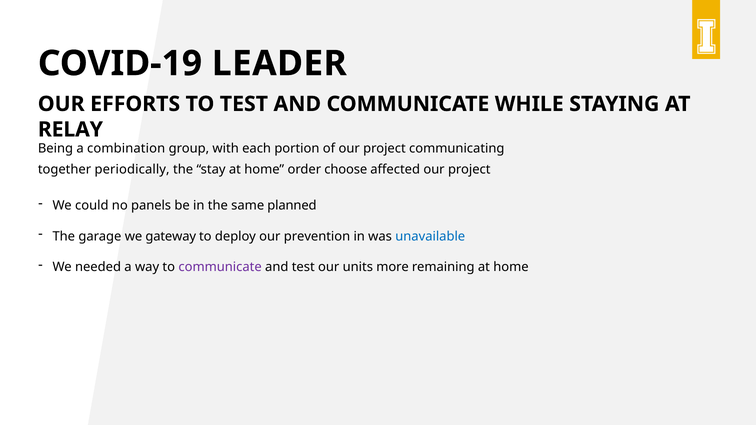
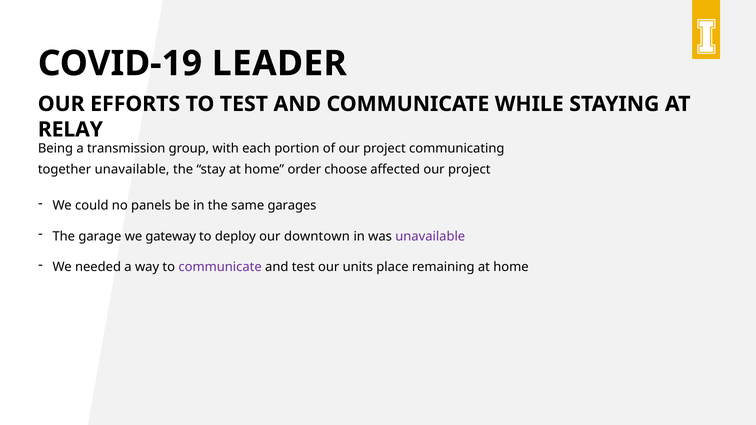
combination: combination -> transmission (126, 149)
together periodically: periodically -> unavailable (132, 170)
planned: planned -> garages (292, 206)
prevention: prevention -> downtown (317, 236)
unavailable colour: blue -> purple (430, 236)
more: more -> place (392, 267)
